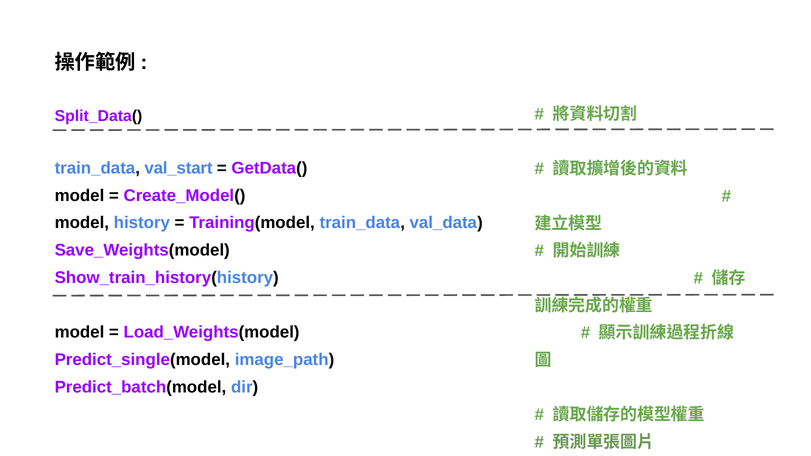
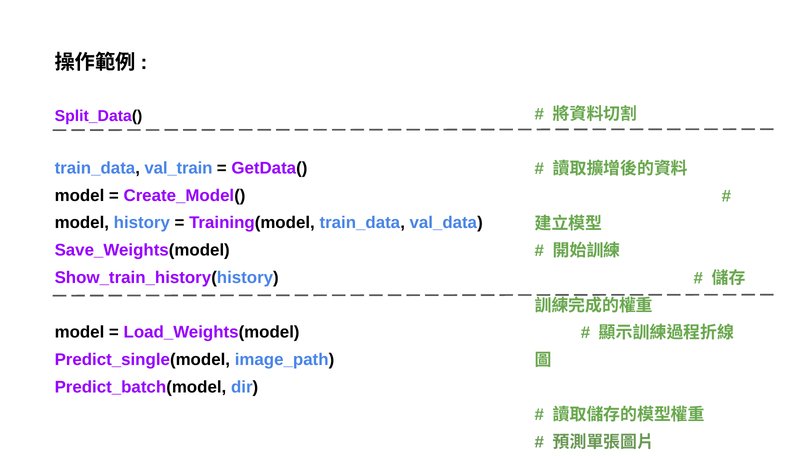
val_start: val_start -> val_train (178, 168)
